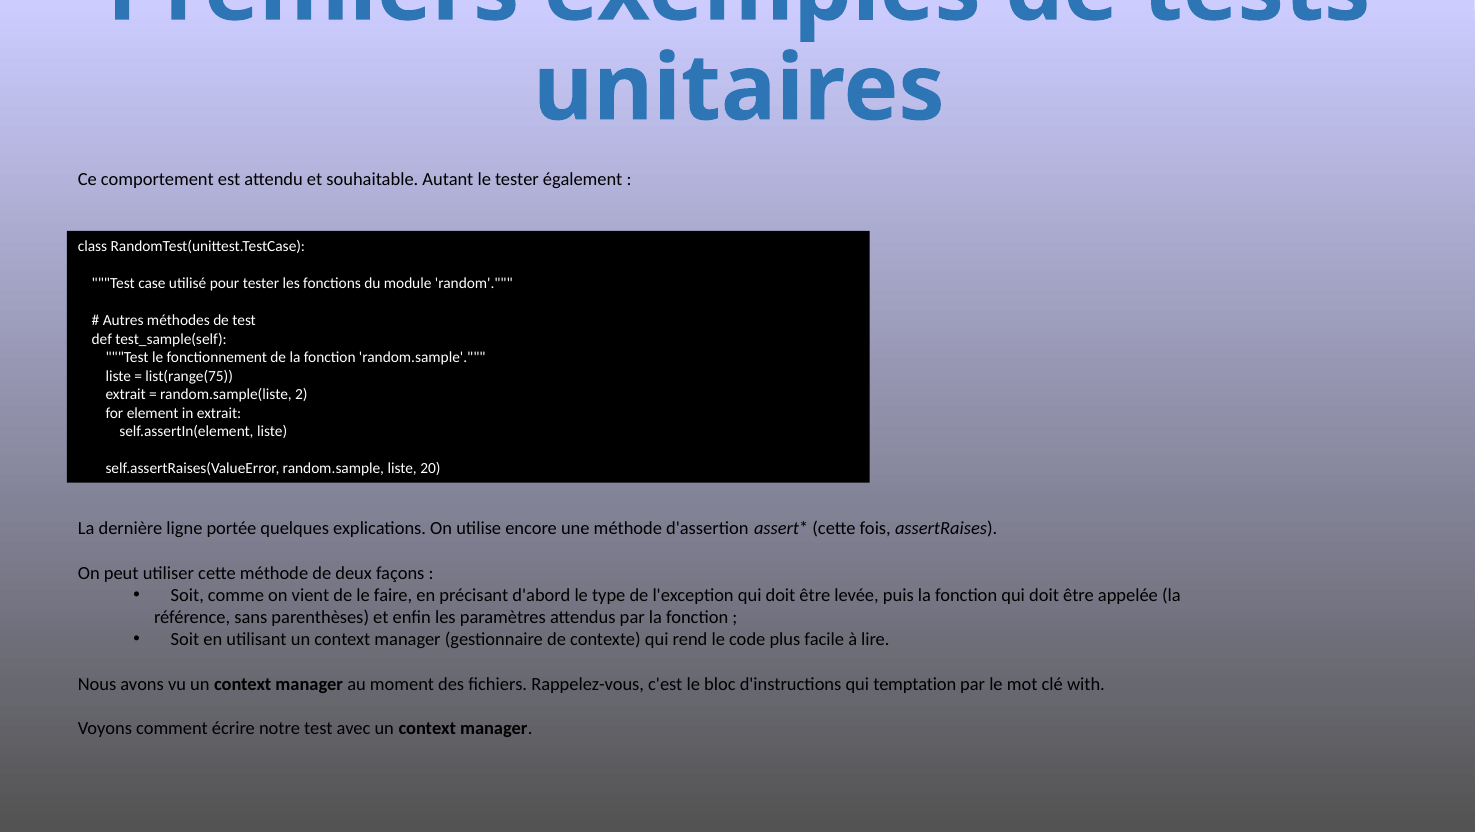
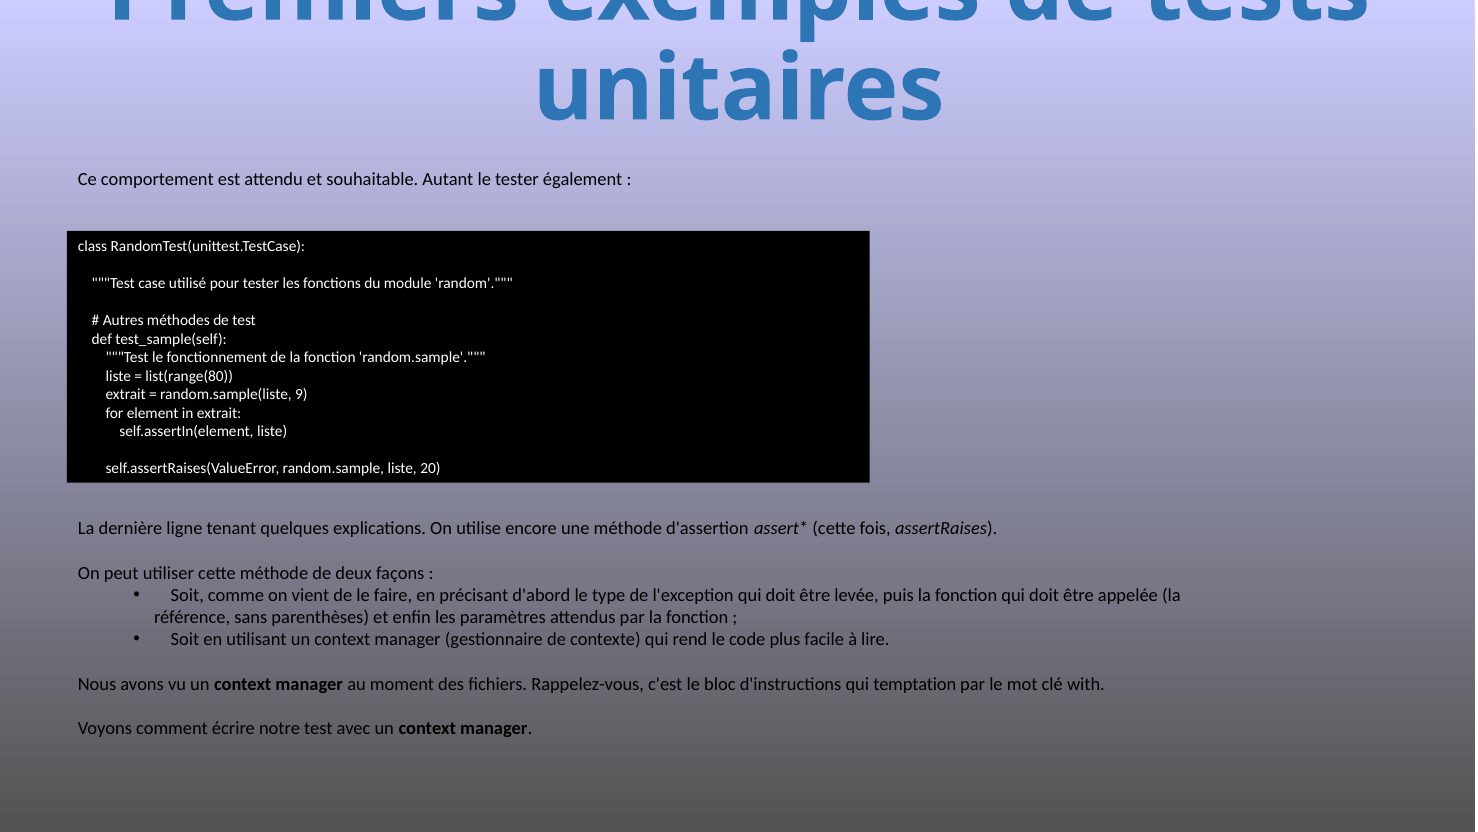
list(range(75: list(range(75 -> list(range(80 (189, 376)
2: 2 -> 9 (301, 395)
portée: portée -> tenant (231, 528)
